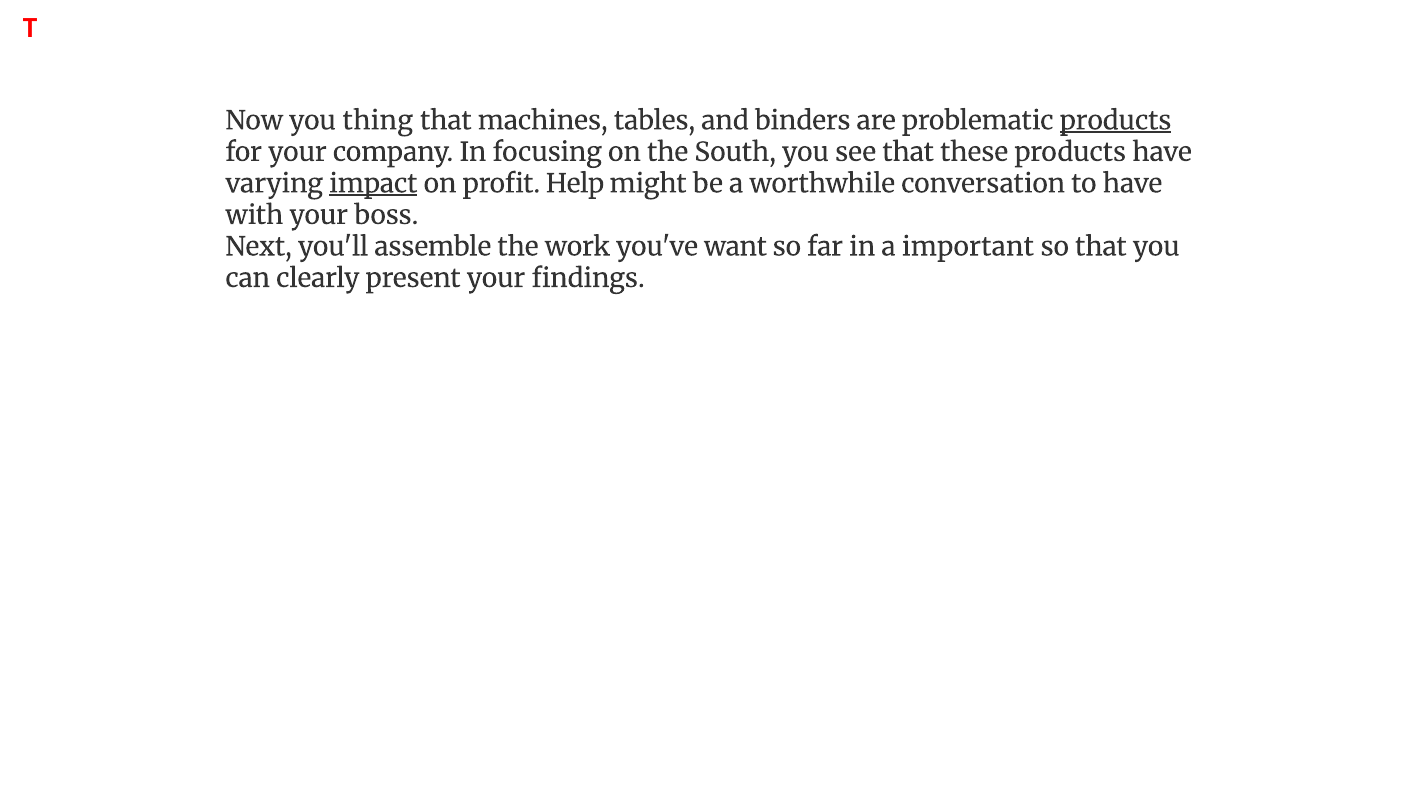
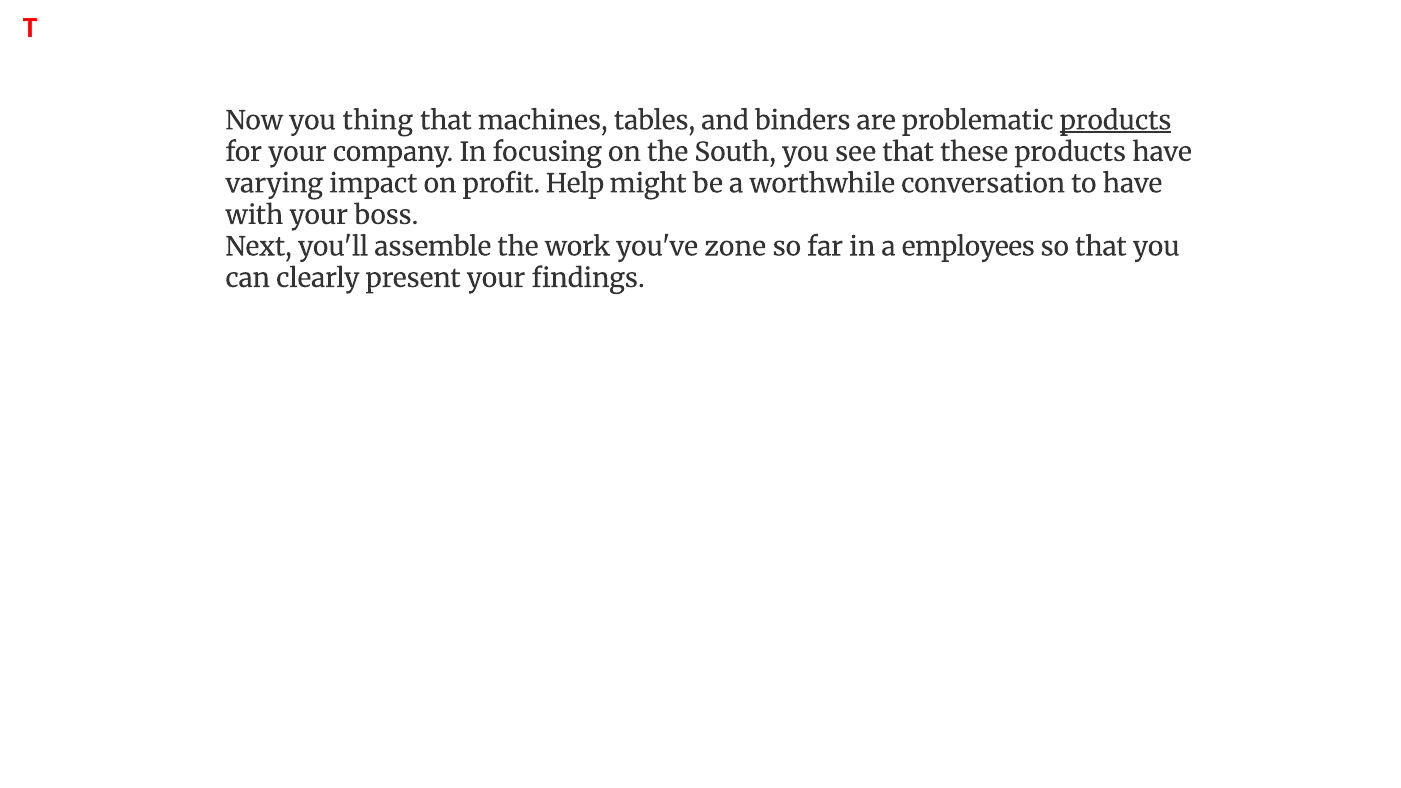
impact underline: present -> none (373, 184)
want: want -> zone (735, 247)
important: important -> employees (968, 247)
